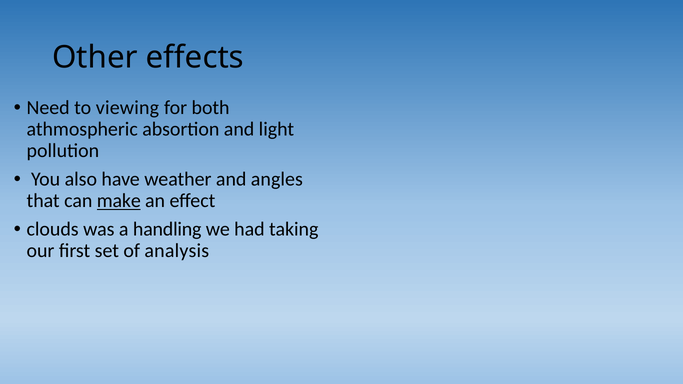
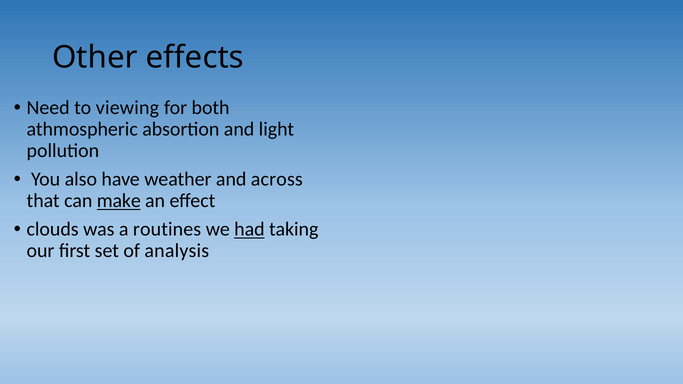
angles: angles -> across (277, 179)
handling: handling -> routines (167, 230)
had underline: none -> present (249, 230)
